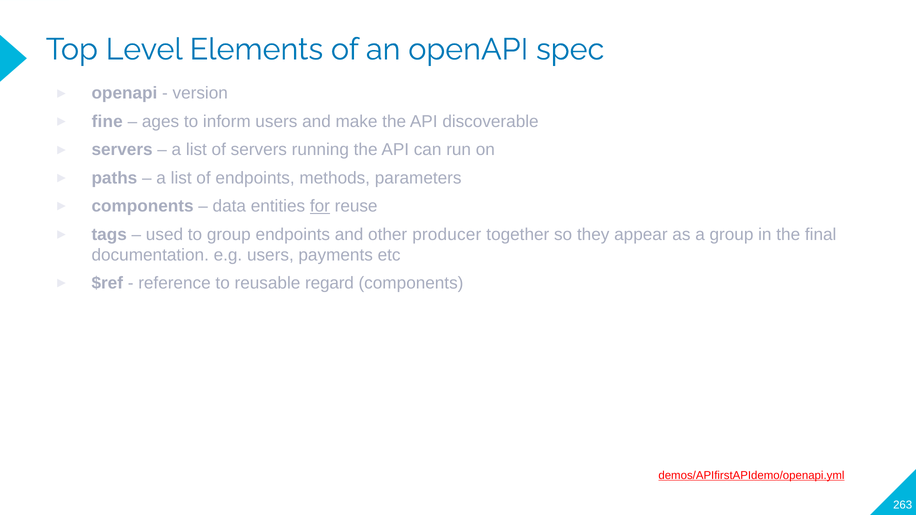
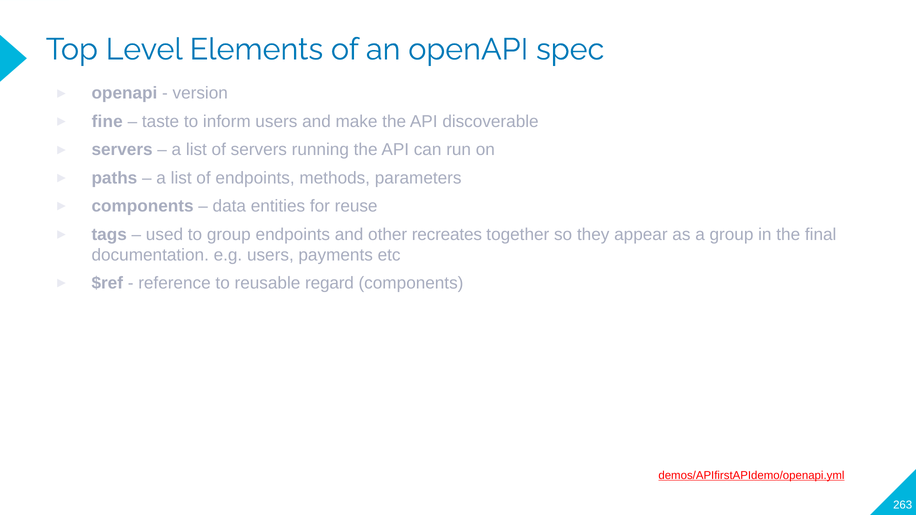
ages: ages -> taste (161, 122)
for underline: present -> none (320, 206)
producer: producer -> recreates (447, 235)
